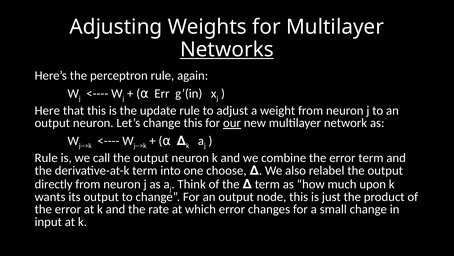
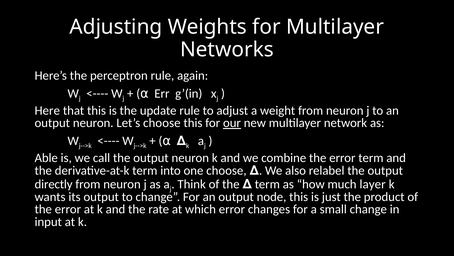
Networks underline: present -> none (227, 49)
Let’s change: change -> choose (162, 123)
Rule: Rule -> Able (46, 158)
upon: upon -> layer (373, 184)
